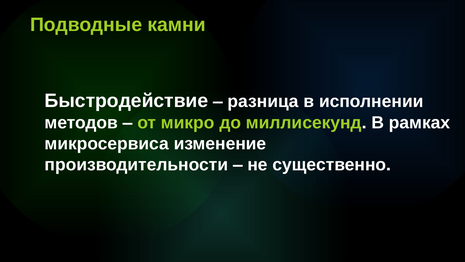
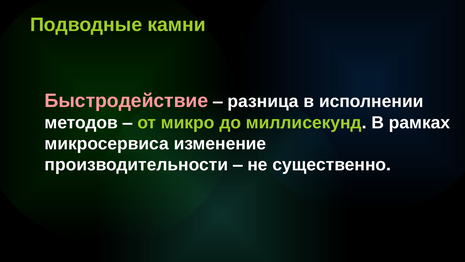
Быстродействие colour: white -> pink (126, 101)
